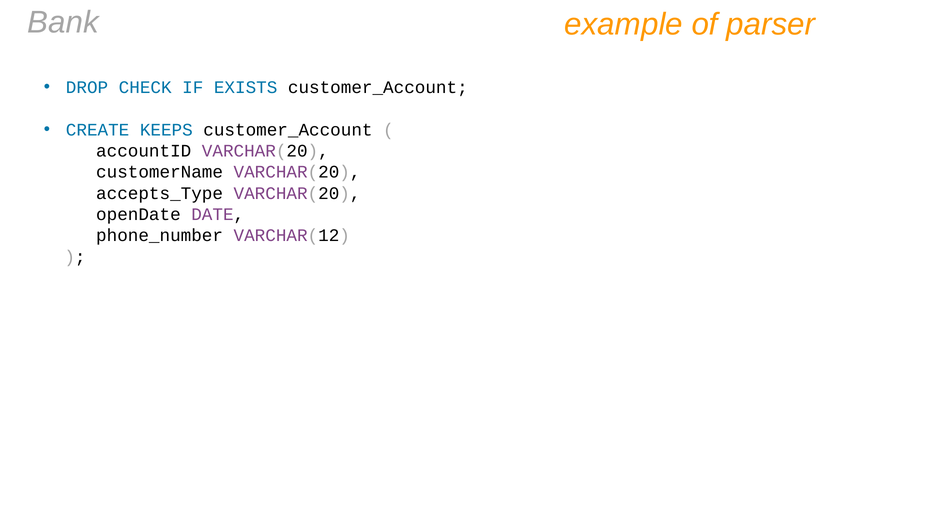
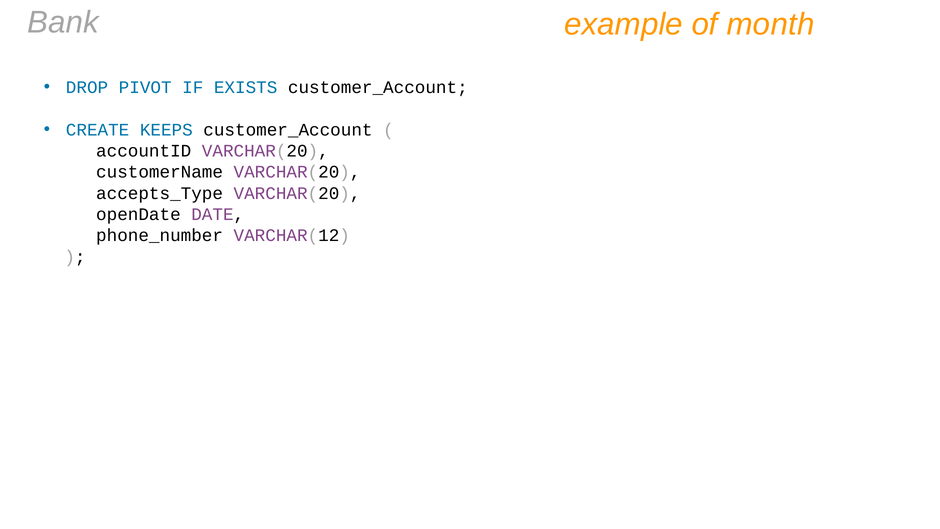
parser: parser -> month (771, 24)
CHECK: CHECK -> PIVOT (145, 87)
